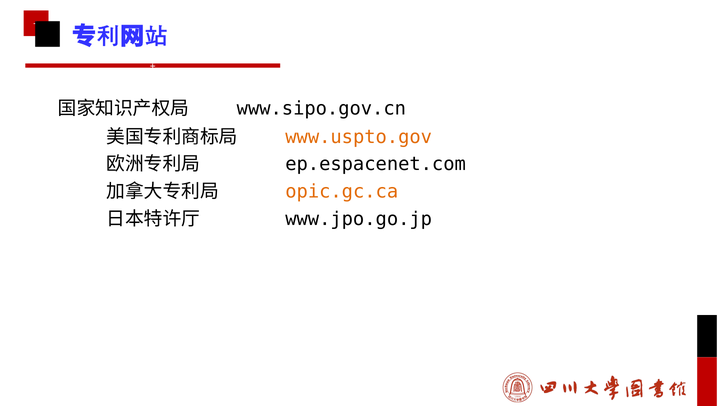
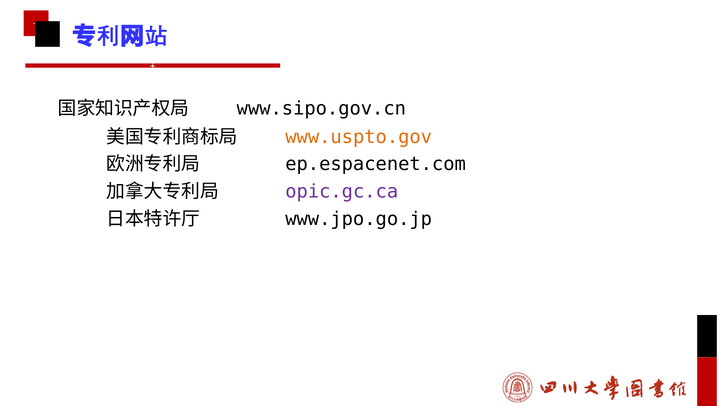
opic.gc.ca colour: orange -> purple (342, 191)
